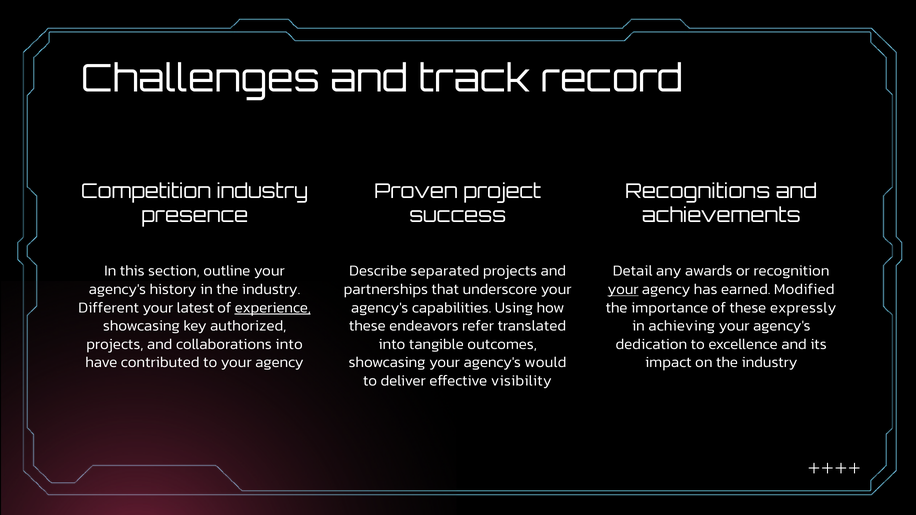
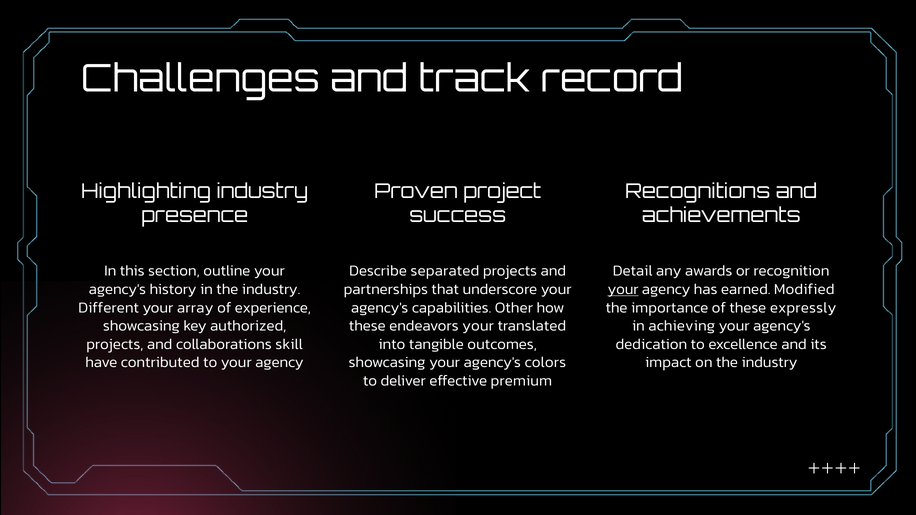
Competition: Competition -> Highlighting (146, 191)
latest: latest -> array (195, 308)
experience underline: present -> none (273, 308)
Using: Using -> Other (514, 308)
endeavors refer: refer -> your (478, 326)
collaborations into: into -> skill (289, 344)
would: would -> colors (545, 363)
visibility: visibility -> premium (521, 381)
